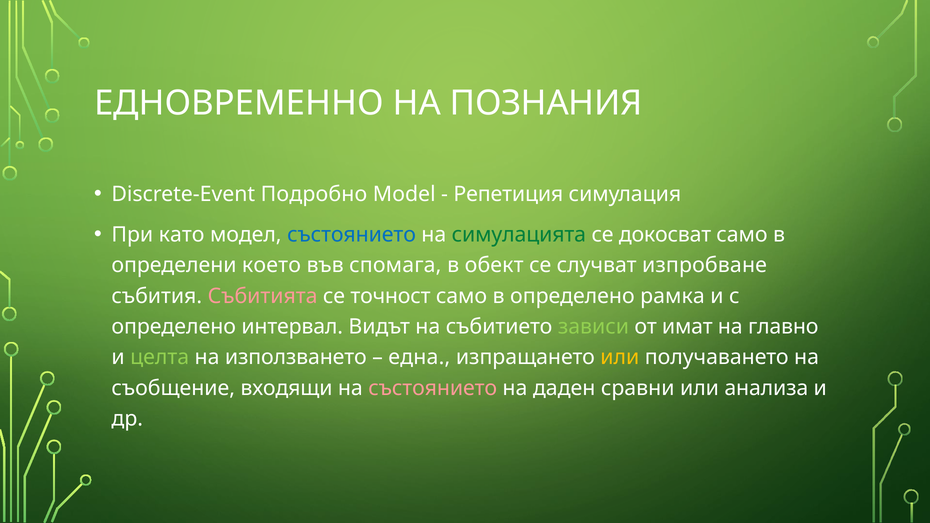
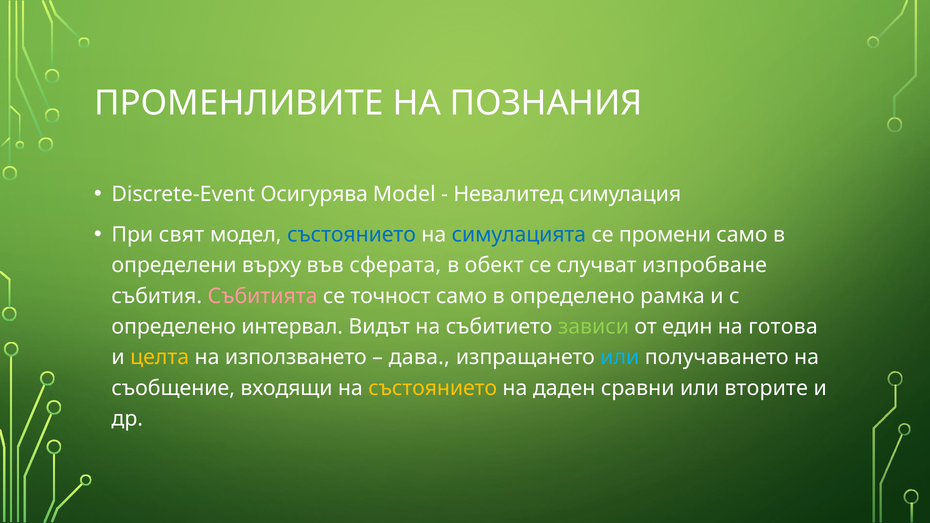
ЕДНОВРЕМЕННО: ЕДНОВРЕМЕННО -> ПРОМЕНЛИВИТЕ (239, 103)
Подробно: Подробно -> Осигурява (314, 194)
Репетиция: Репетиция -> Невалитед (508, 194)
като: като -> свят (181, 235)
симулацията colour: green -> blue (519, 235)
докосват: докосват -> промени (665, 235)
което: което -> върху (272, 266)
спомага: спомага -> сферата (395, 266)
имат: имат -> един (687, 327)
главно: главно -> готова (783, 327)
целта colour: light green -> yellow (160, 358)
една: една -> дава (419, 358)
или colour: yellow -> light blue (620, 358)
състоянието colour: pink -> yellow (433, 388)
анализа: анализа -> вторите (766, 388)
